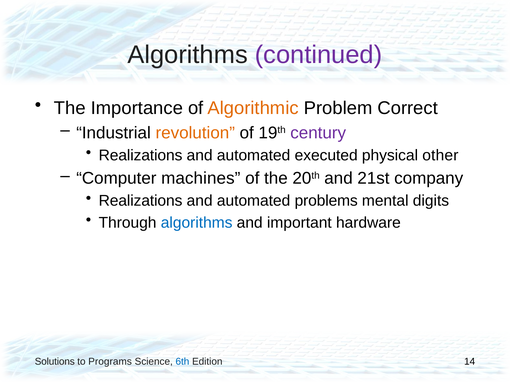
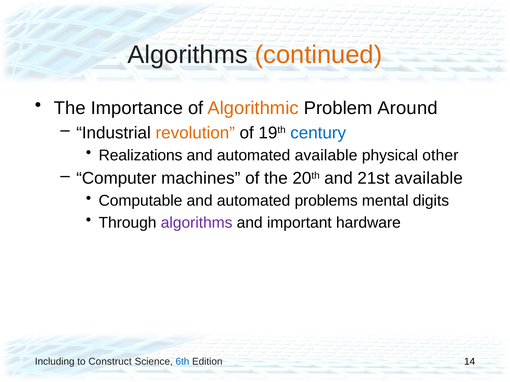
continued colour: purple -> orange (319, 55)
Correct: Correct -> Around (408, 108)
century colour: purple -> blue (318, 133)
automated executed: executed -> available (326, 155)
21st company: company -> available (429, 179)
Realizations: Realizations -> Computable (140, 201)
algorithms colour: blue -> purple (197, 223)
Solutions: Solutions -> Including (55, 362)
Programs: Programs -> Construct (110, 362)
